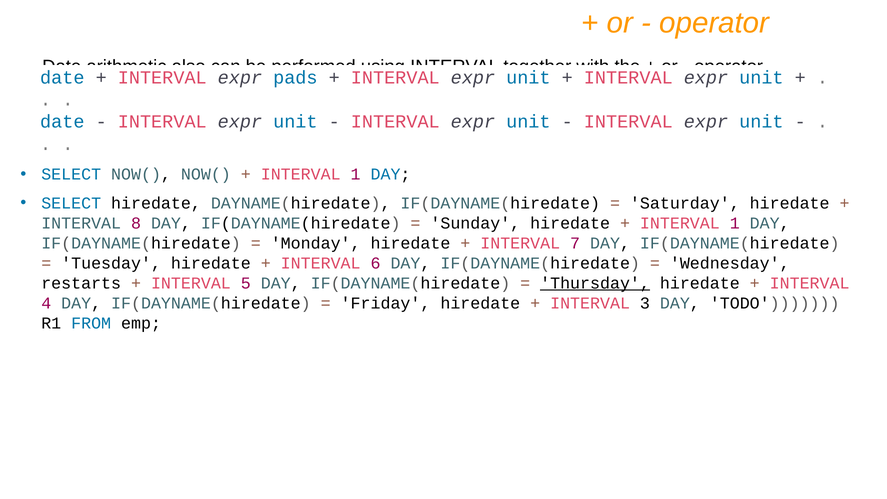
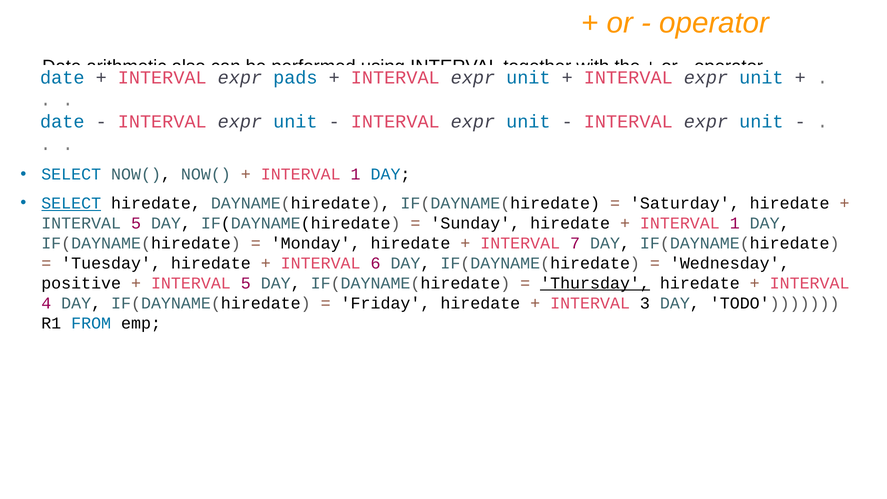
SELECT underline: none -> present (71, 203)
8: 8 -> 5 (136, 223)
restarts: restarts -> positive (81, 283)
